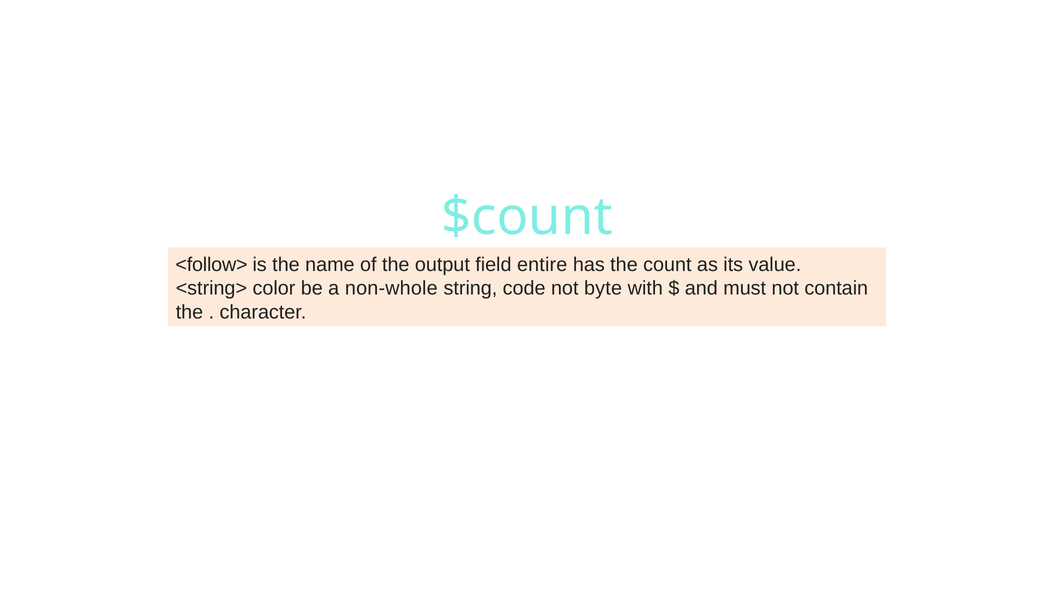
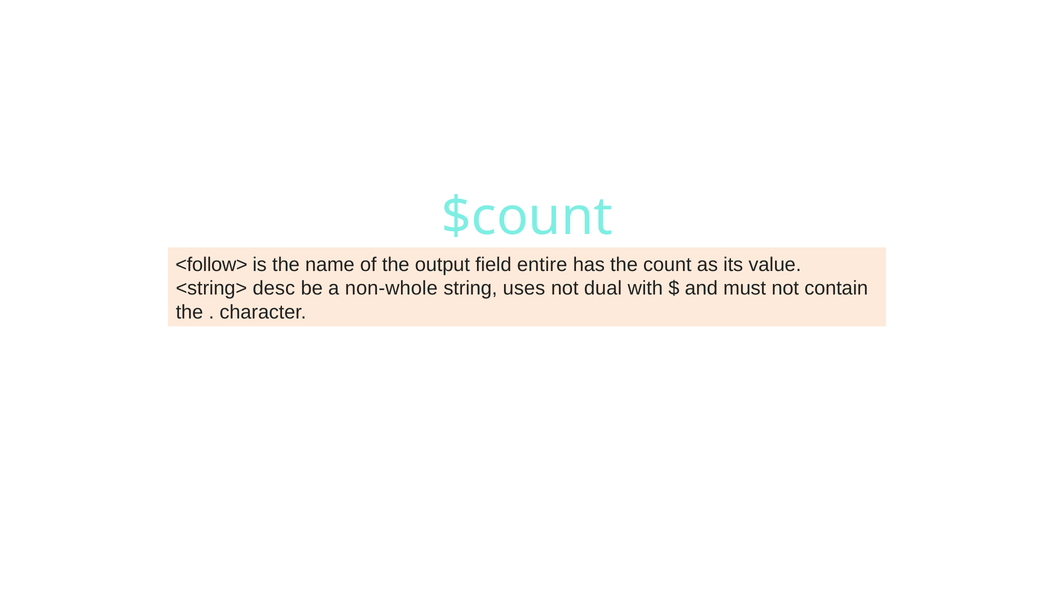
color: color -> desc (274, 288)
code: code -> uses (524, 288)
byte: byte -> dual (603, 288)
